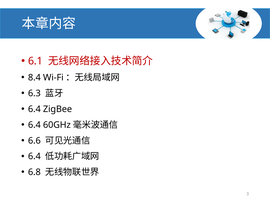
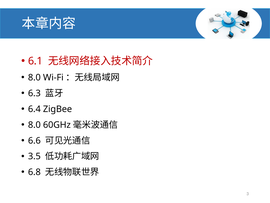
8.4: 8.4 -> 8.0 (34, 77)
6.4: 6.4 -> 8.0 (34, 125)
6.4: 6.4 -> 3.5 (34, 156)
